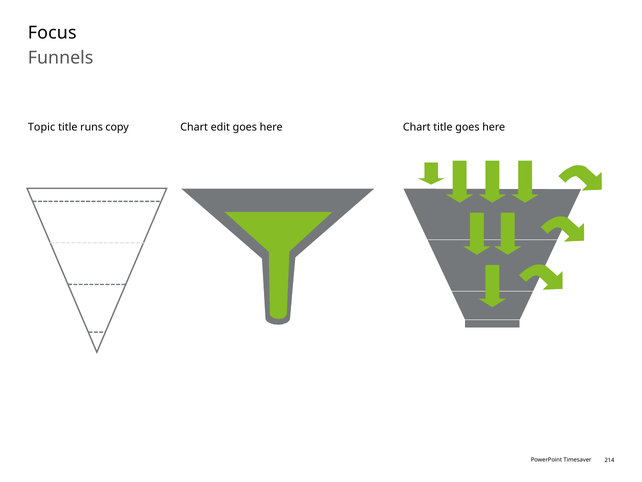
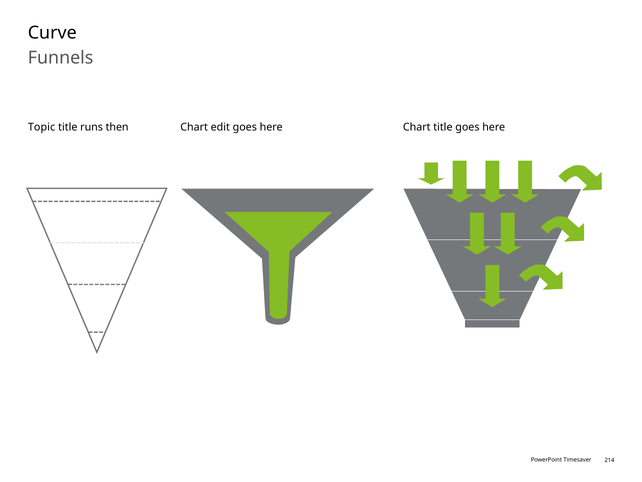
Focus: Focus -> Curve (52, 33)
copy: copy -> then (117, 127)
